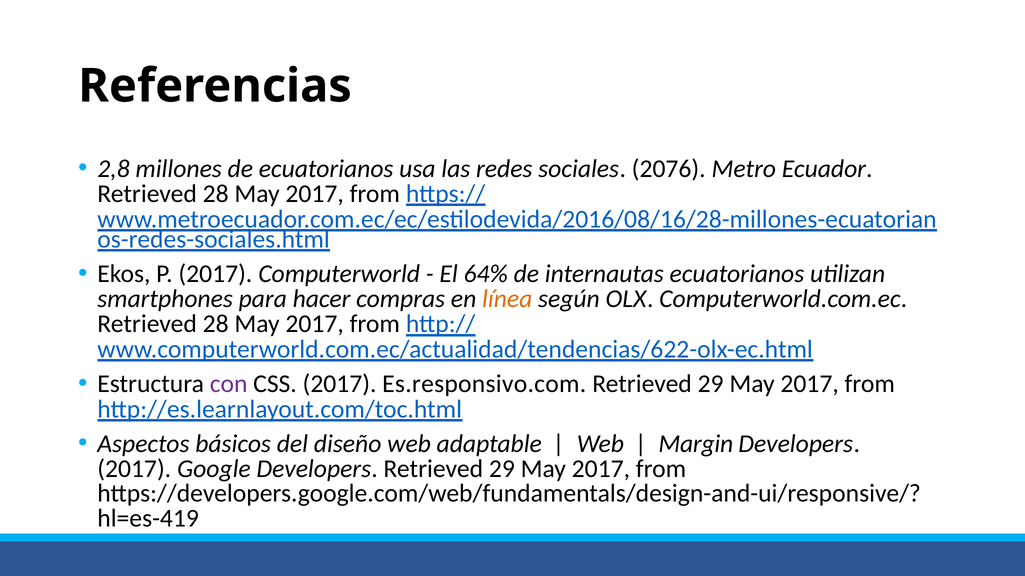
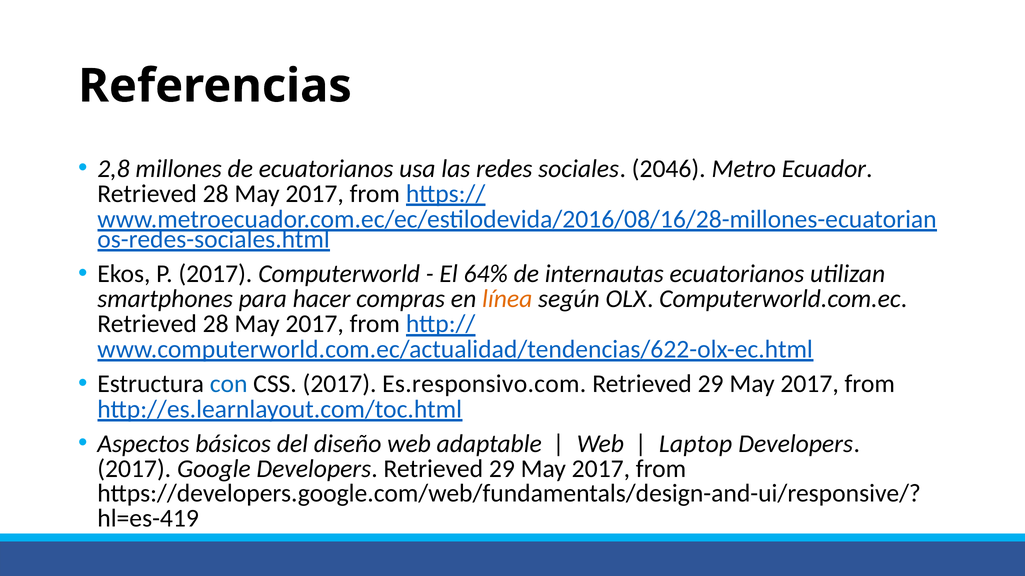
2076: 2076 -> 2046 (669, 169)
con colour: purple -> blue (229, 384)
Margin: Margin -> Laptop (696, 444)
